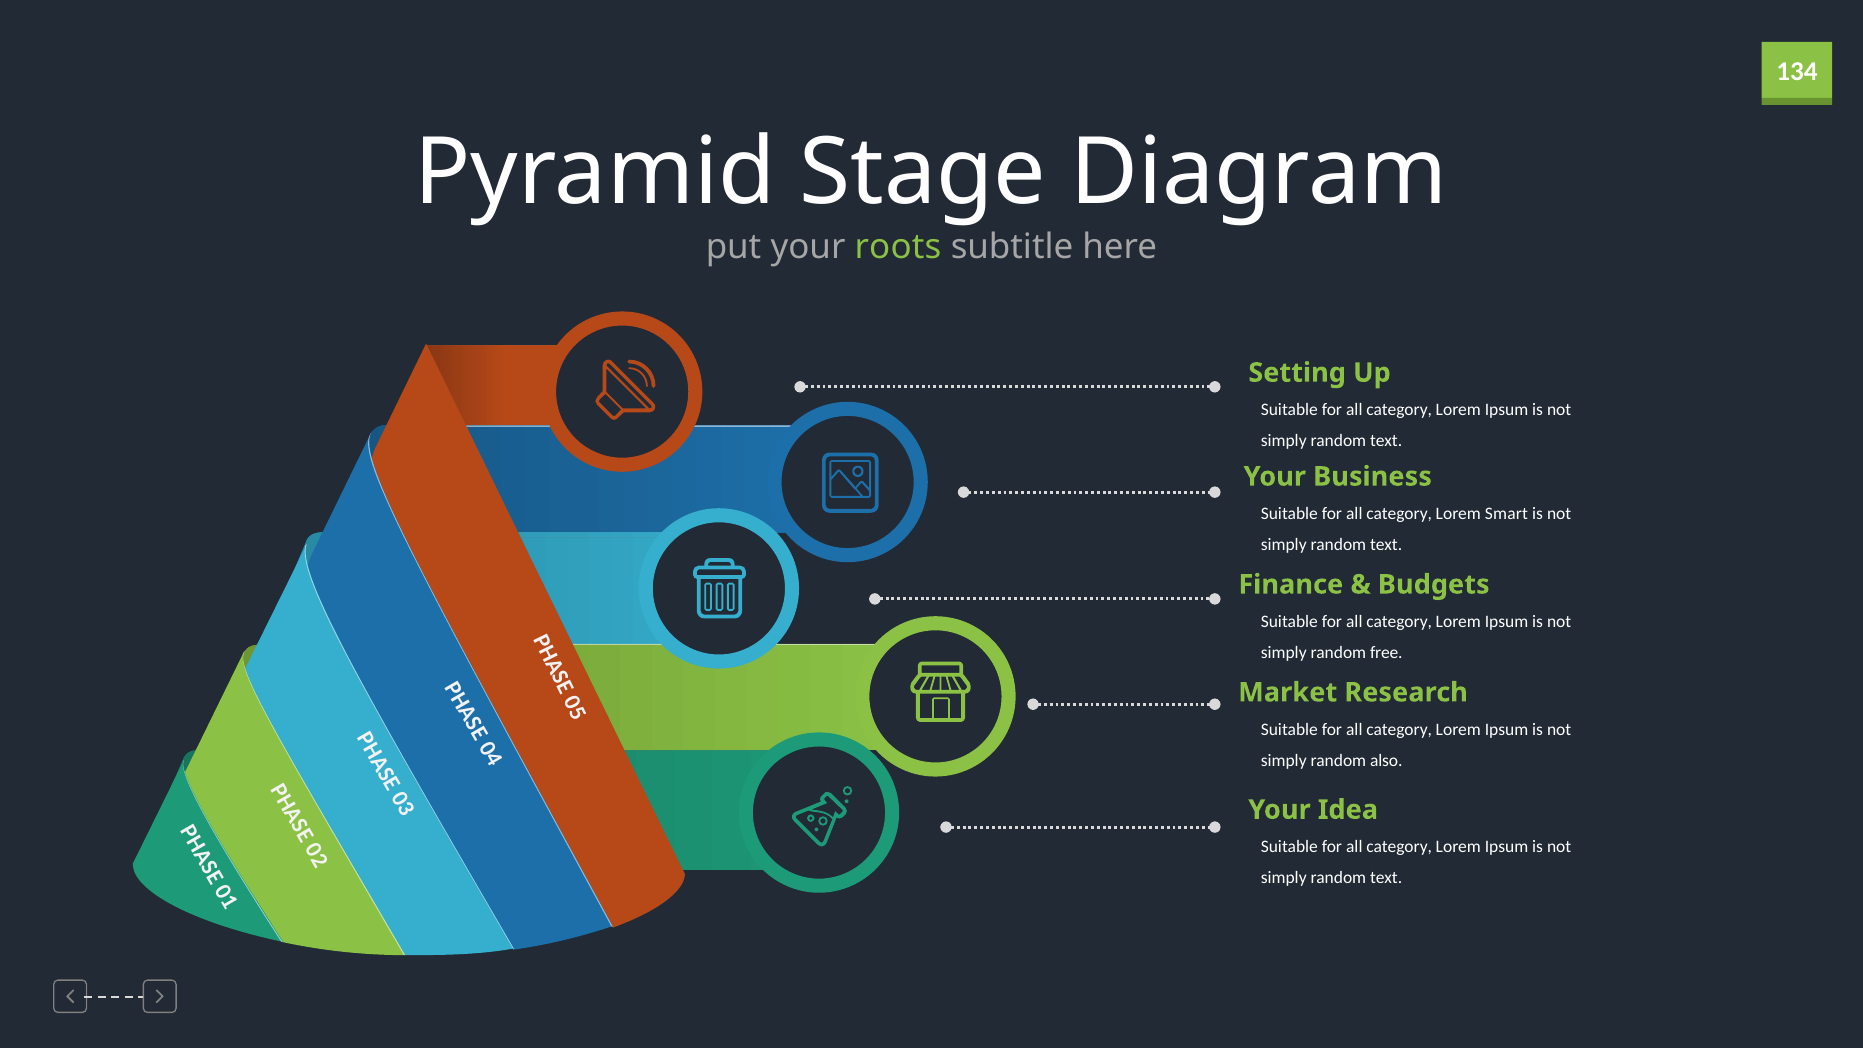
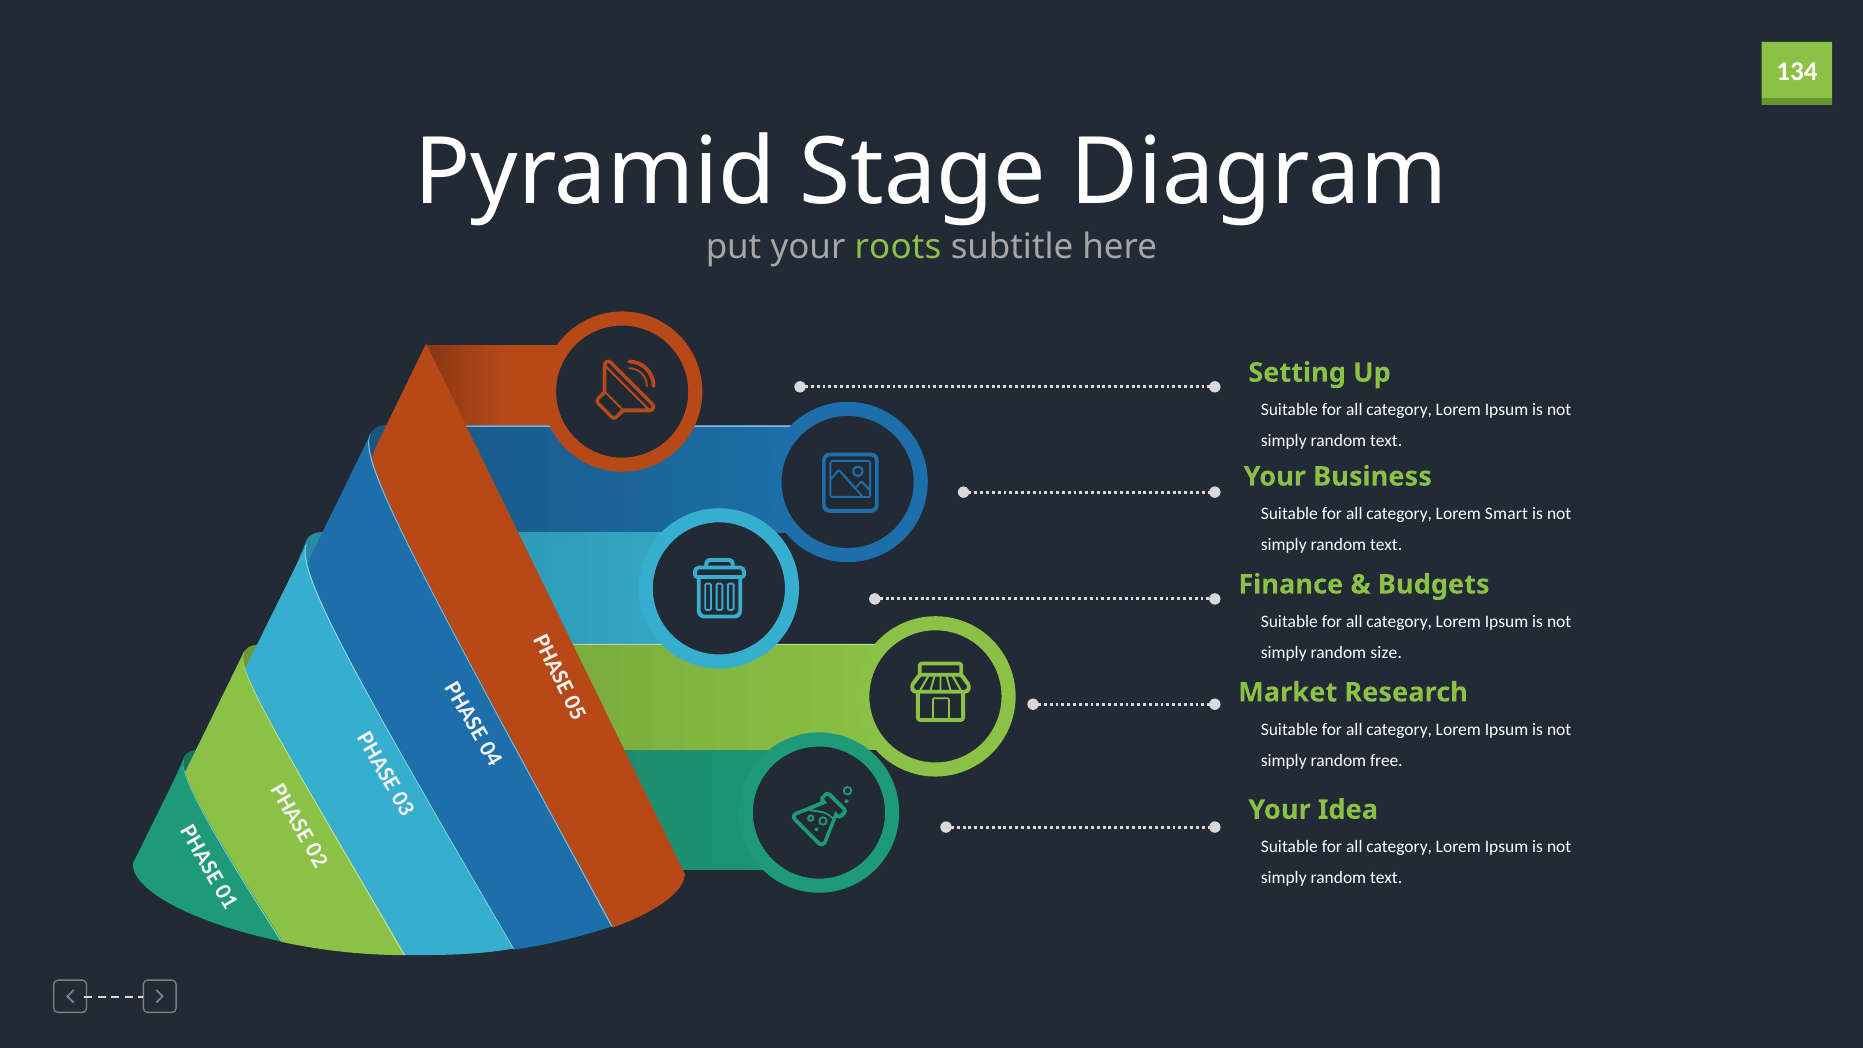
free: free -> size (1386, 653)
also: also -> free (1386, 761)
